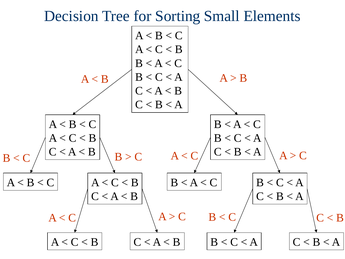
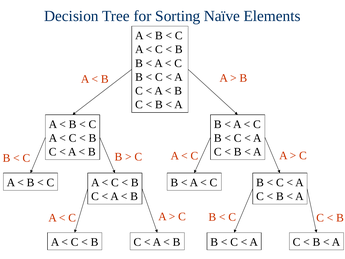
Small: Small -> Naïve (222, 16)
